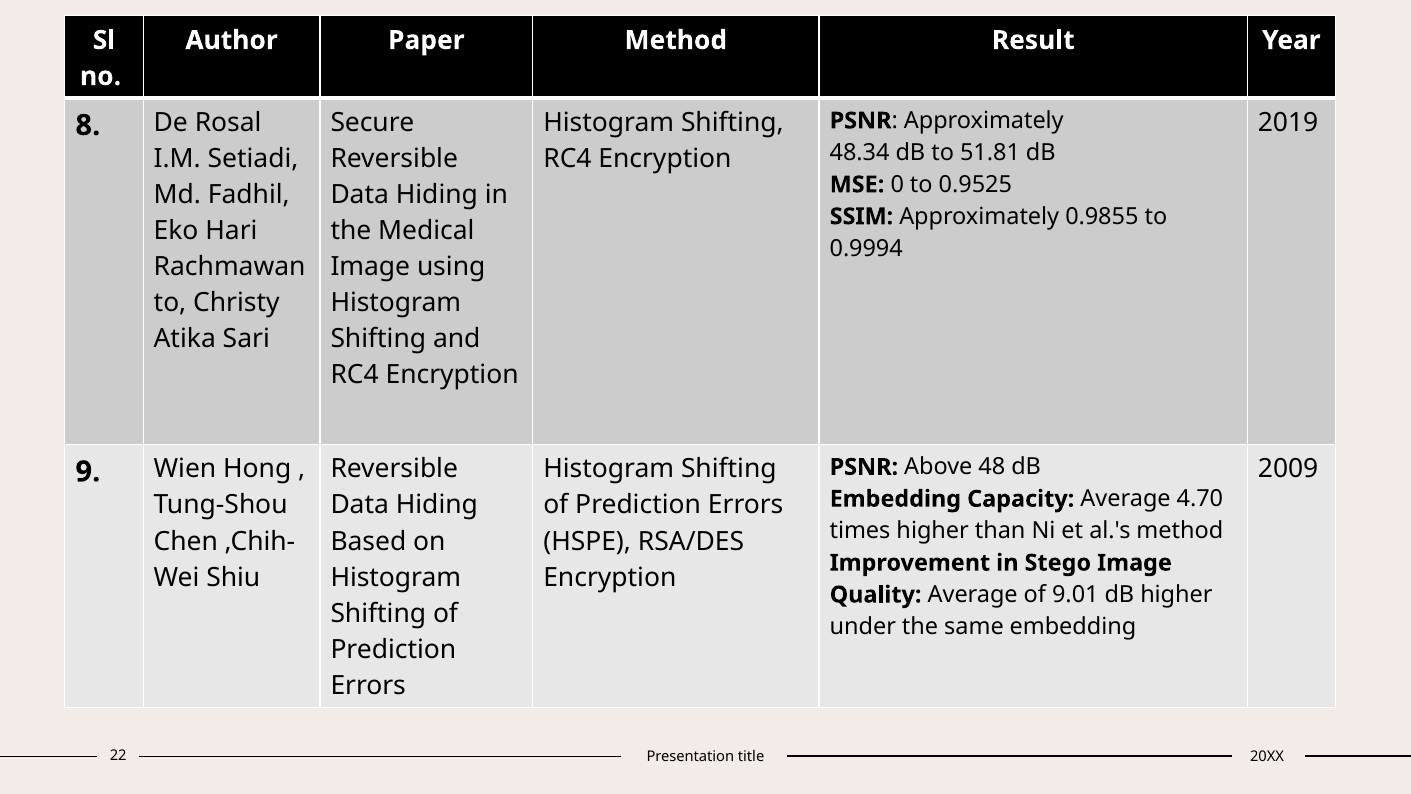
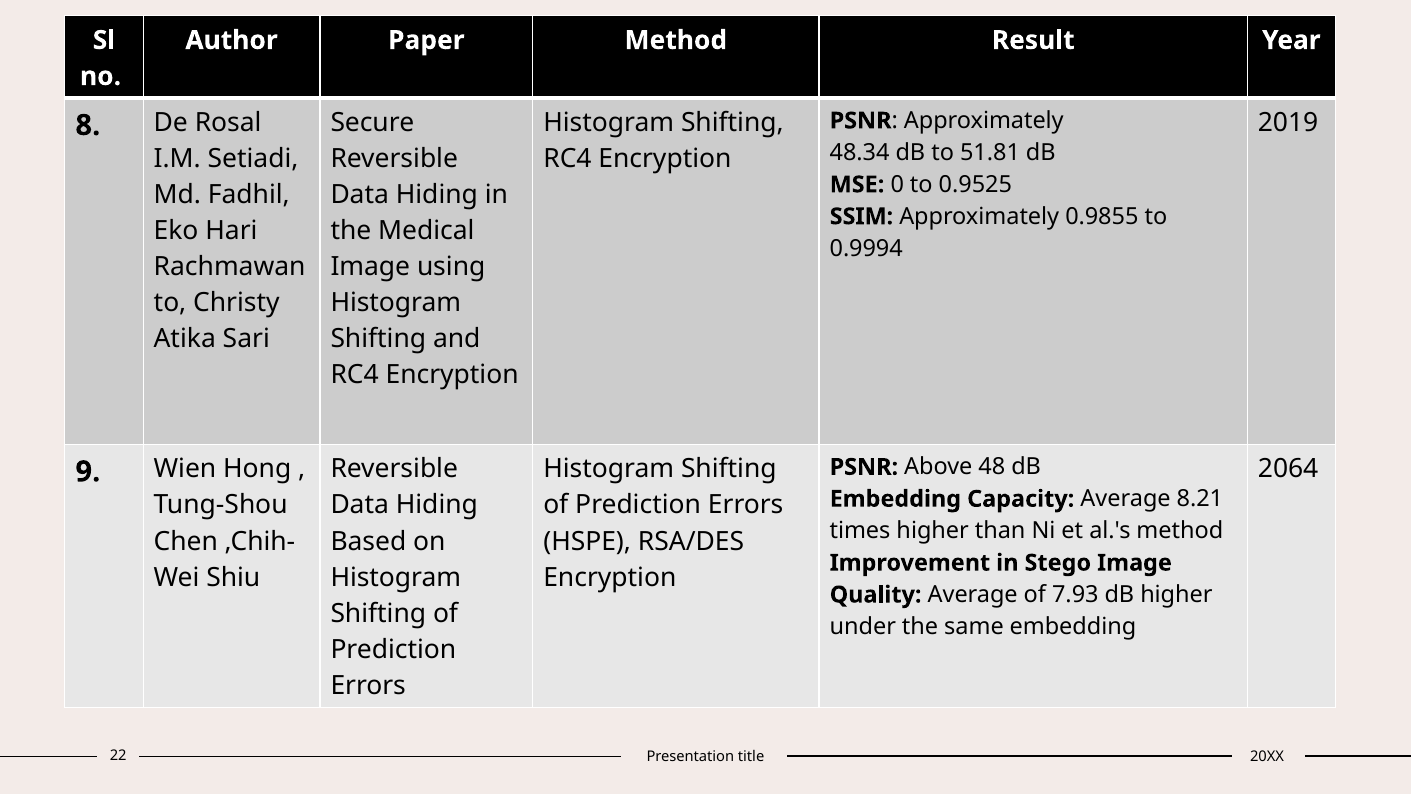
2009: 2009 -> 2064 (1288, 469)
4.70: 4.70 -> 8.21 (1200, 499)
9.01: 9.01 -> 7.93 (1075, 595)
